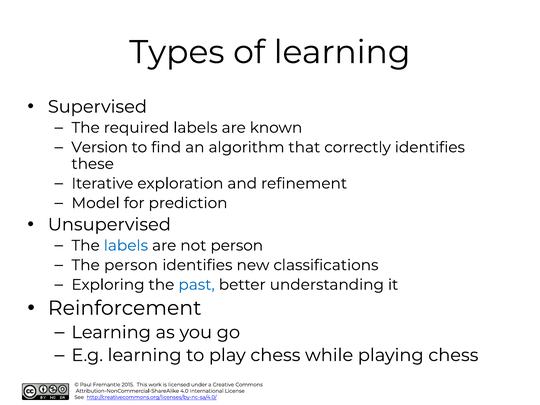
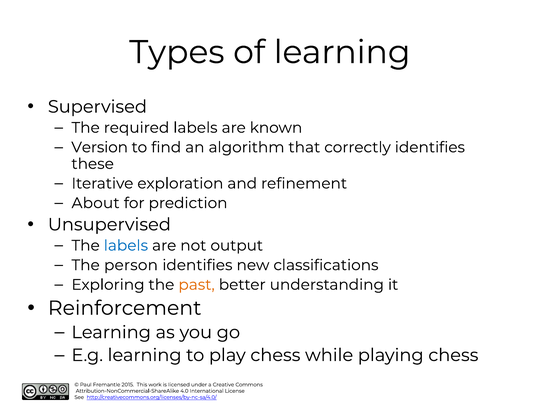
Model: Model -> About (96, 203)
not person: person -> output (237, 246)
past colour: blue -> orange (197, 285)
